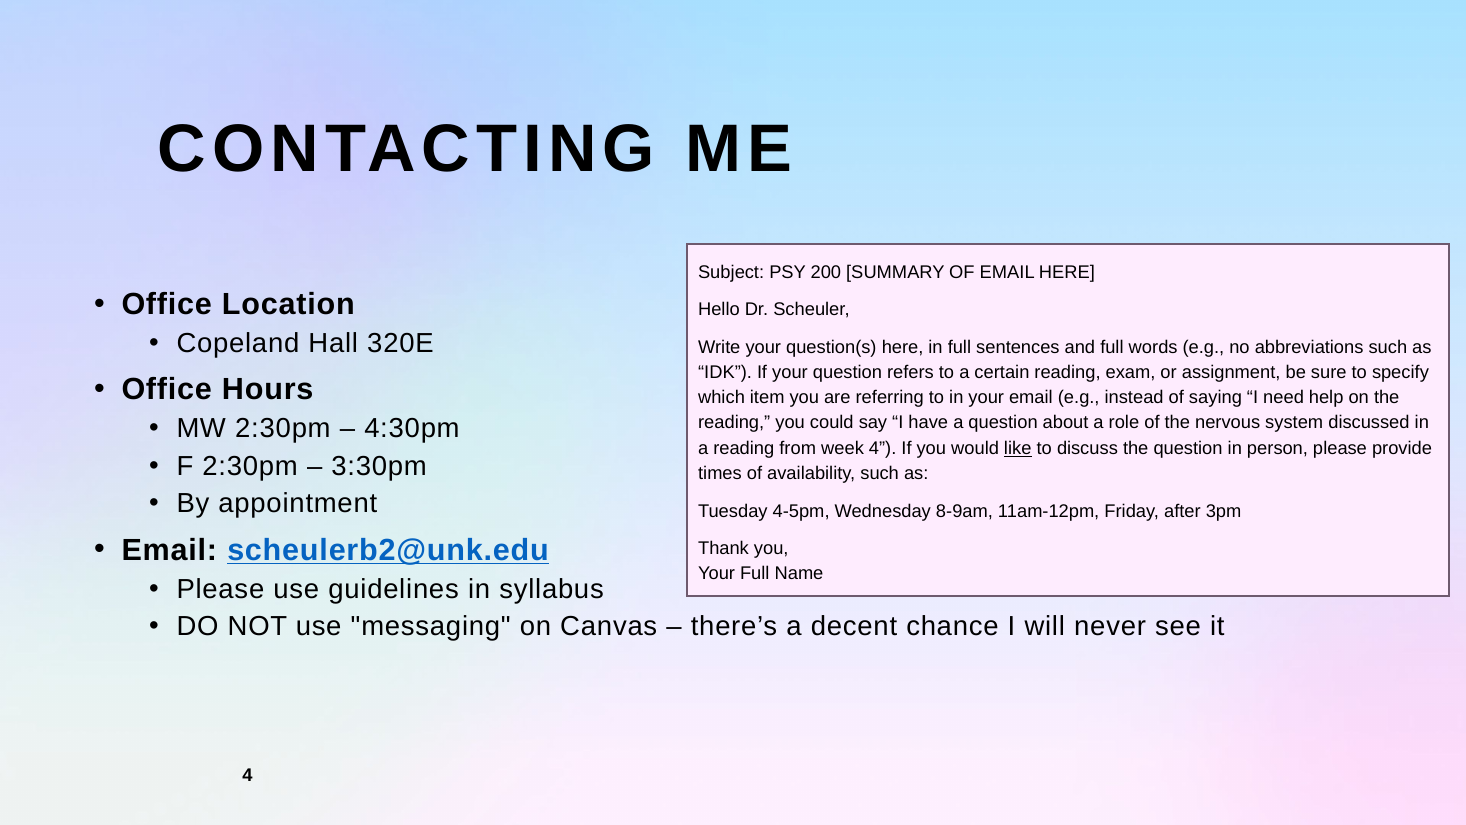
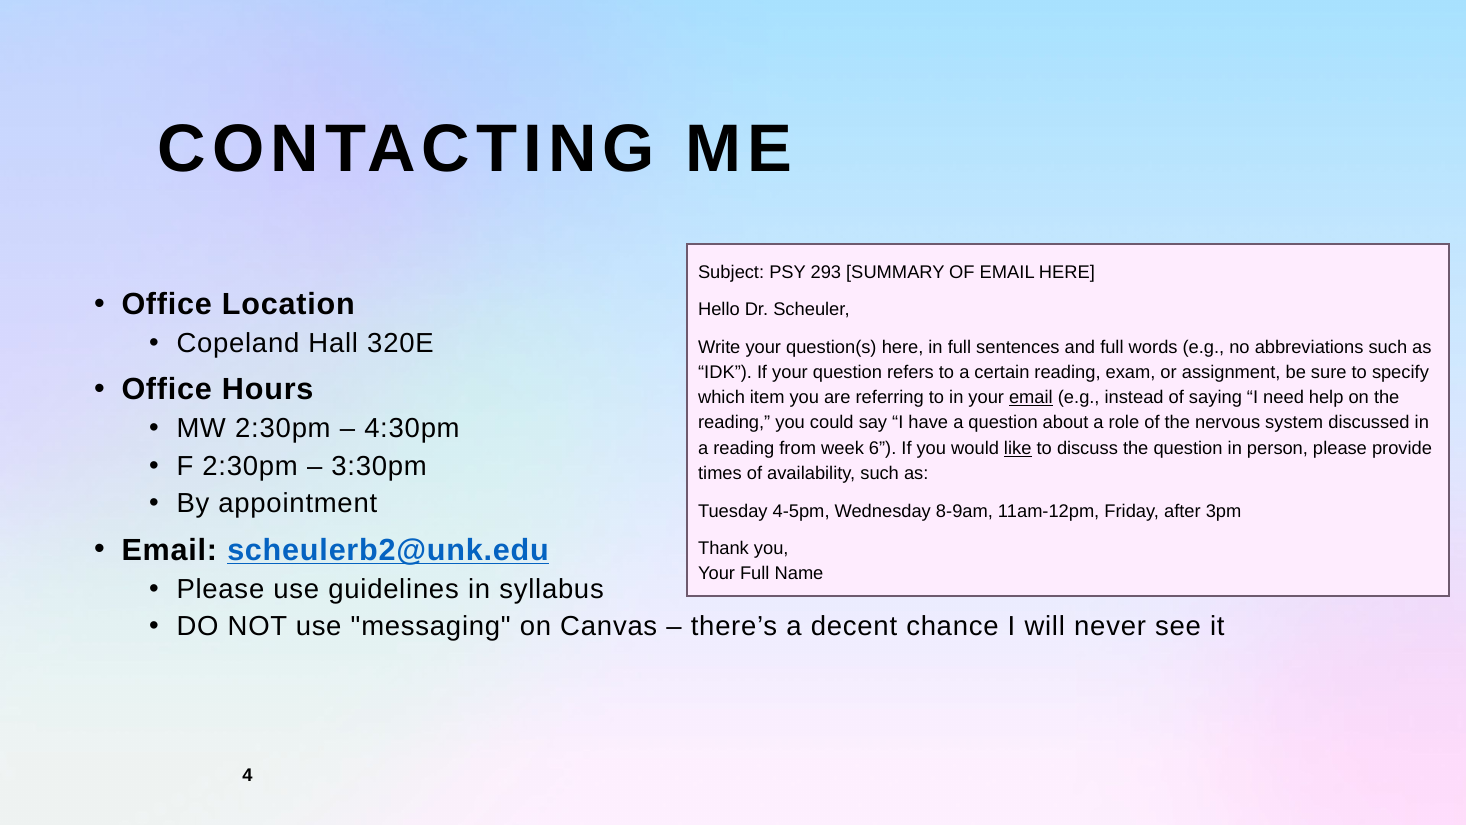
200: 200 -> 293 (826, 272)
email underline: none -> present (1031, 397)
week 4: 4 -> 6 (883, 448)
